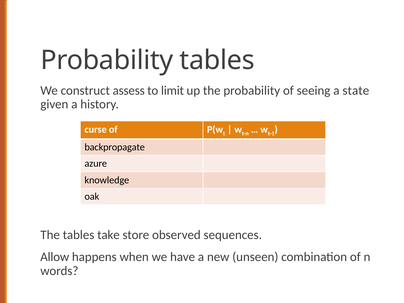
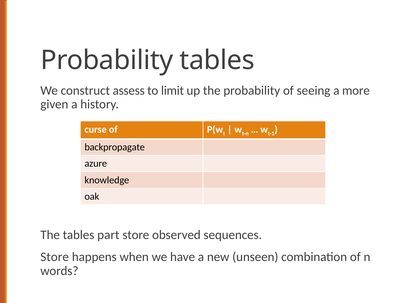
state: state -> more (356, 90)
take: take -> part (108, 235)
Allow: Allow -> Store (55, 257)
